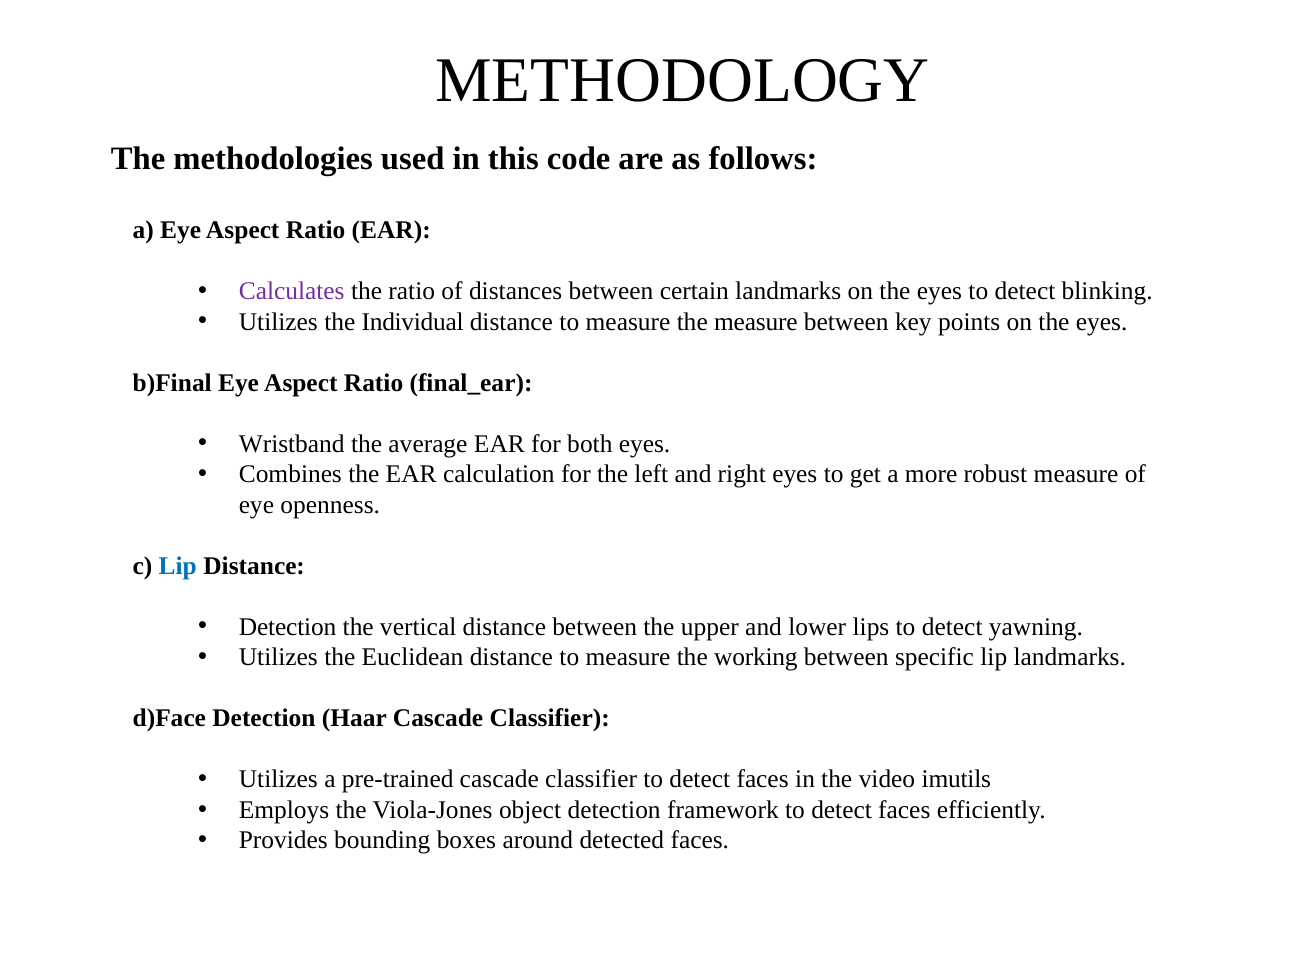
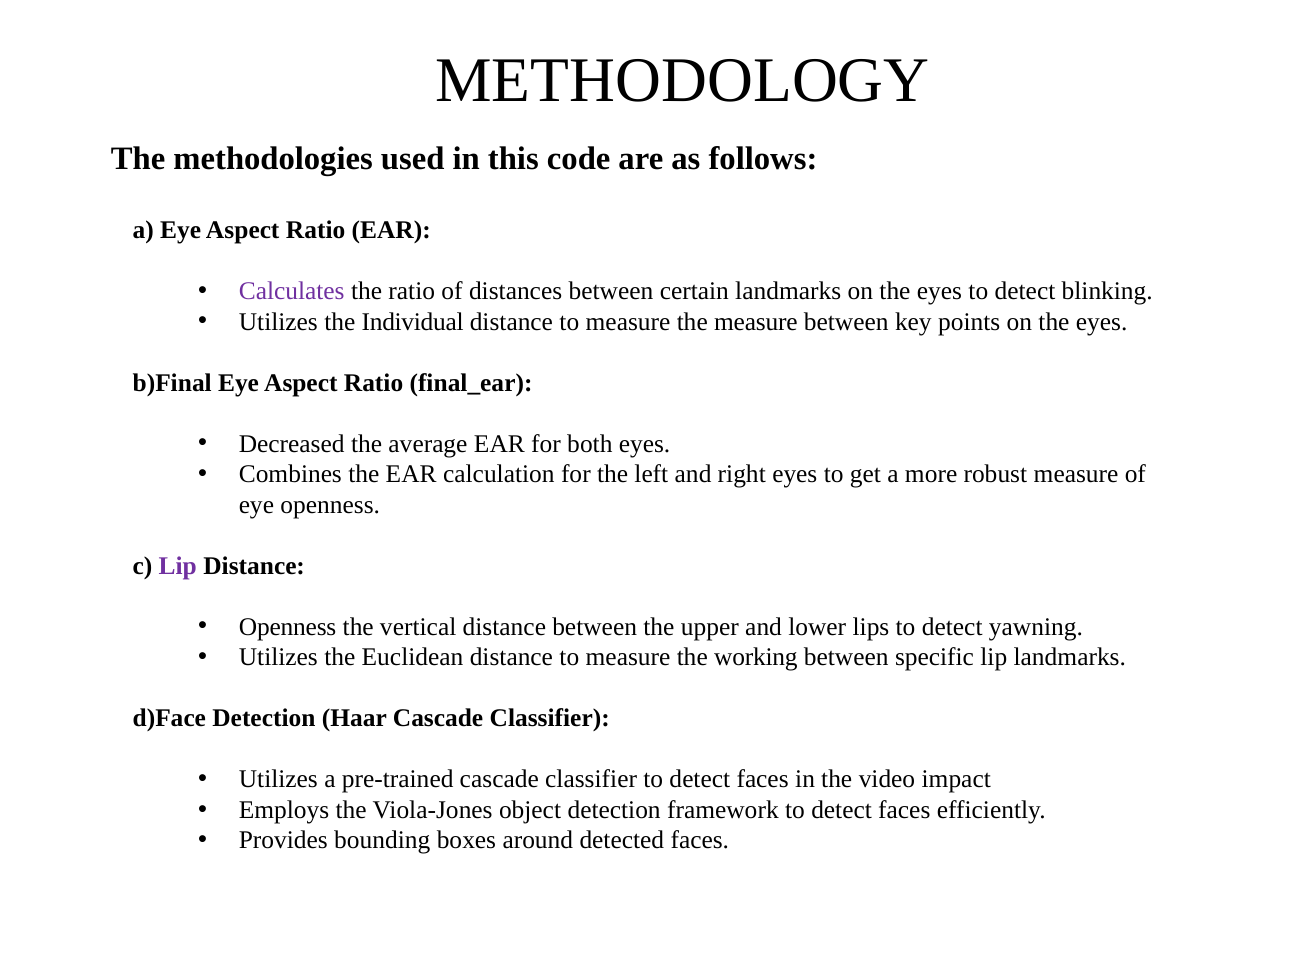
Wristband: Wristband -> Decreased (292, 444)
Lip colour: blue -> purple (178, 566)
Detection: Detection -> Openness (288, 627)
imutils: imutils -> impact (956, 780)
